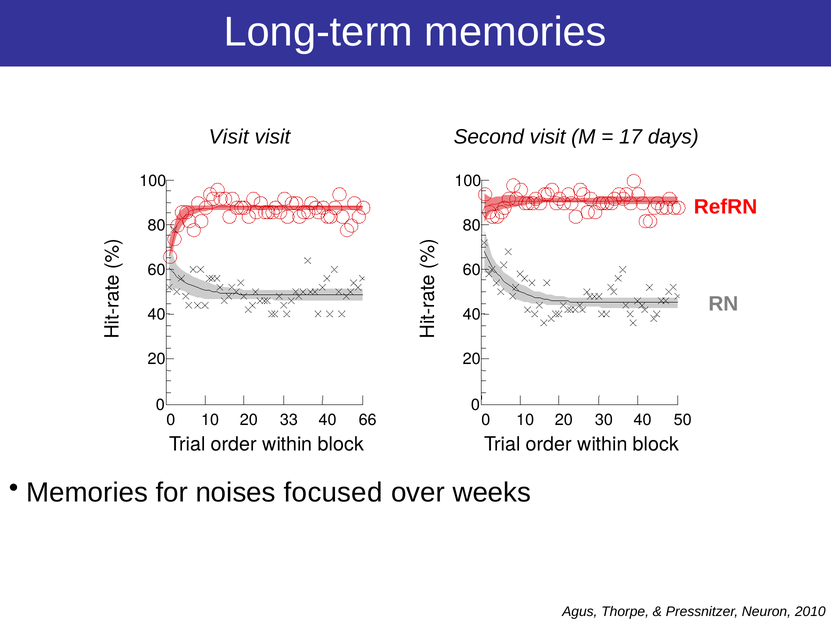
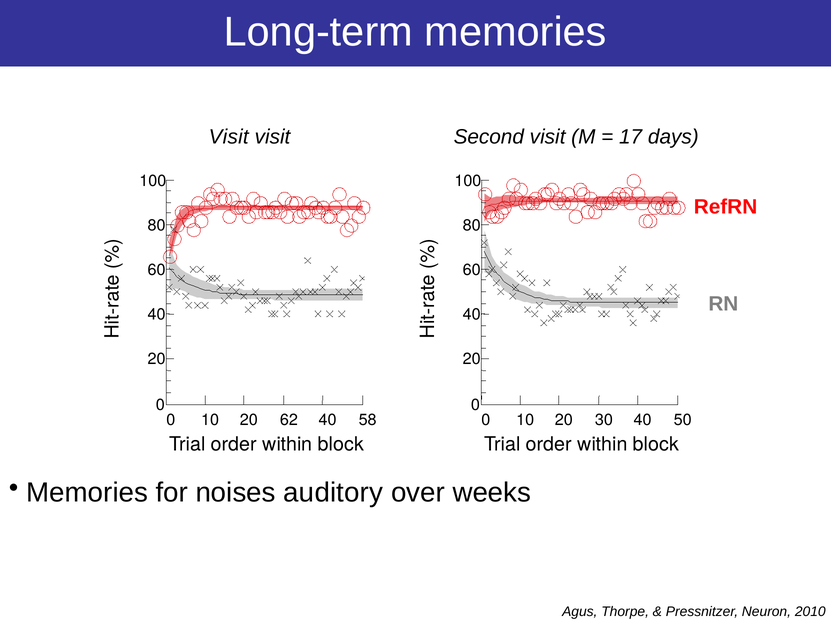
33: 33 -> 62 (289, 420)
66: 66 -> 58 (368, 420)
focused: focused -> auditory (333, 493)
